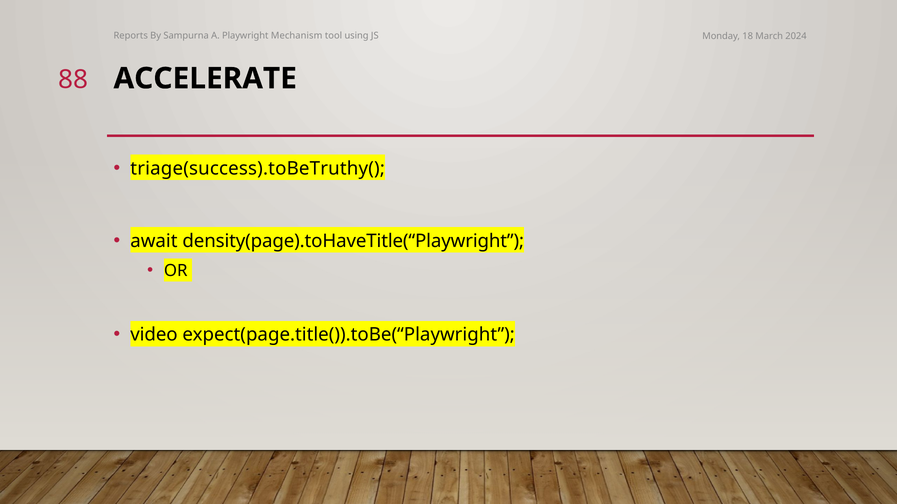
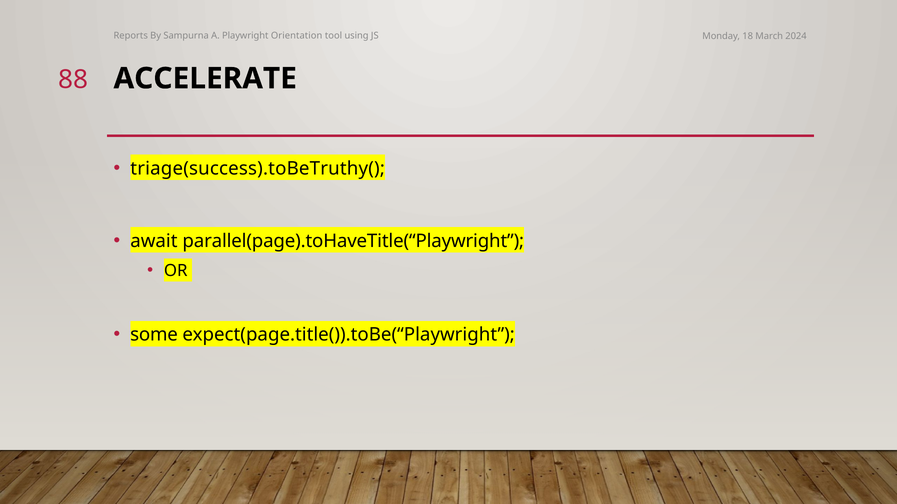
Mechanism: Mechanism -> Orientation (297, 36)
density(page).toHaveTitle(“Playwright: density(page).toHaveTitle(“Playwright -> parallel(page).toHaveTitle(“Playwright (353, 241)
video: video -> some (154, 335)
